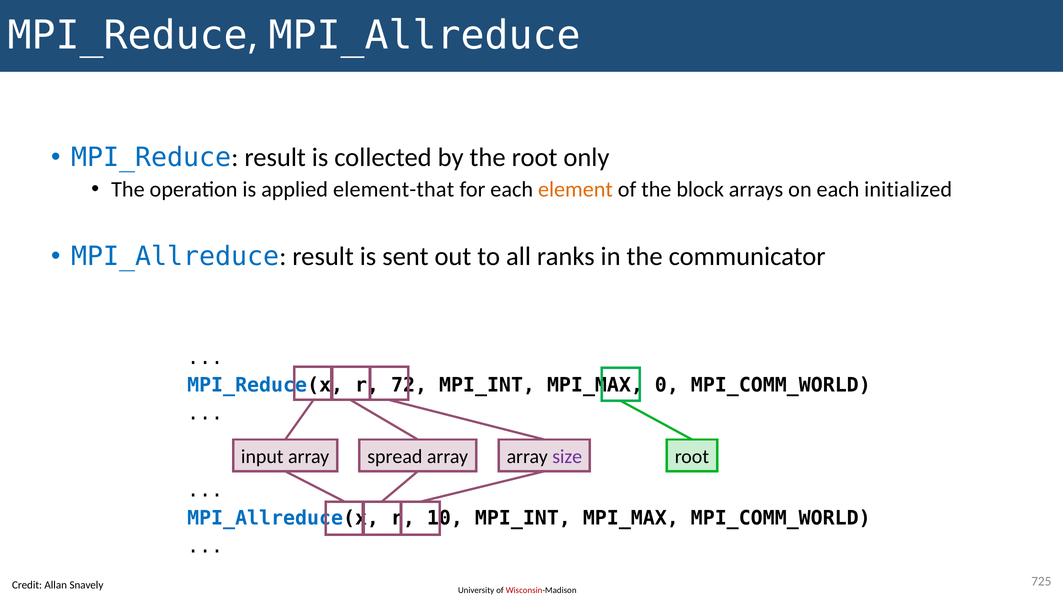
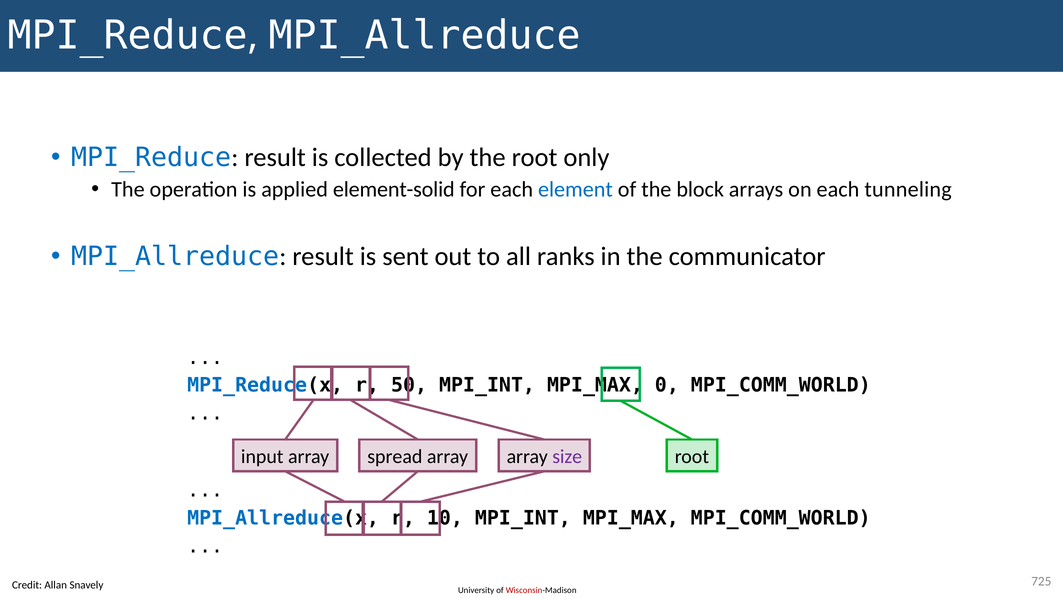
element-that: element-that -> element-solid (394, 190)
element colour: orange -> blue (575, 190)
initialized: initialized -> tunneling (908, 190)
72: 72 -> 50 (409, 385)
